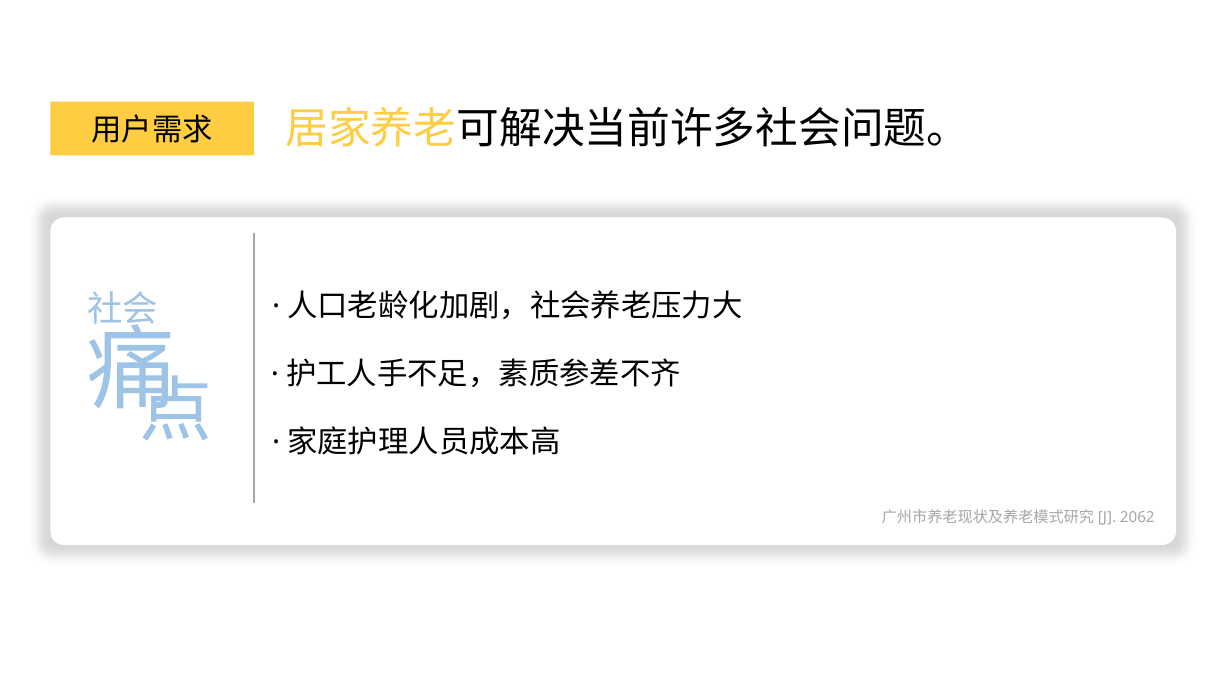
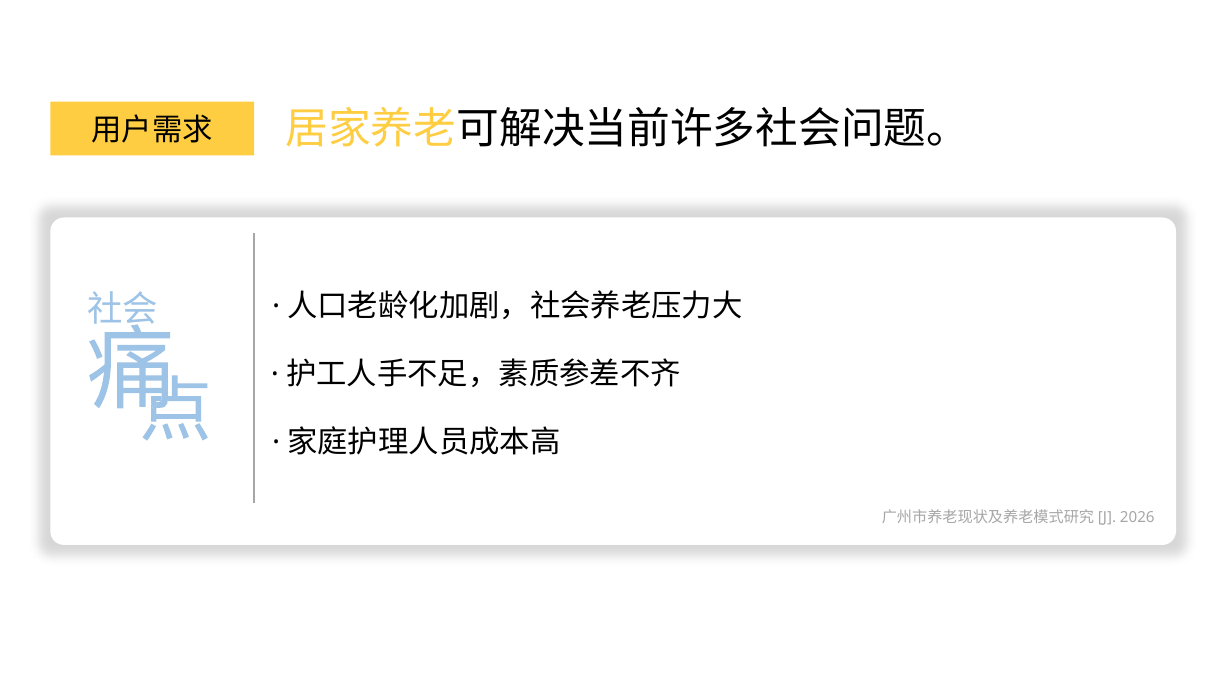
2062: 2062 -> 2026 (1137, 517)
